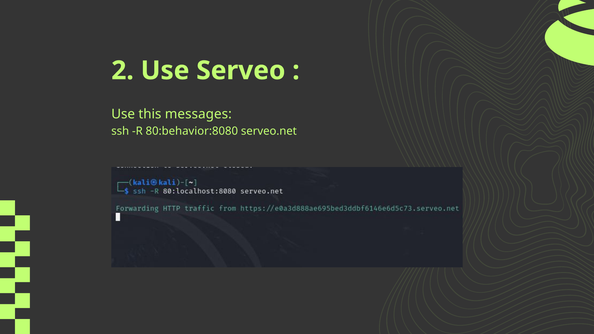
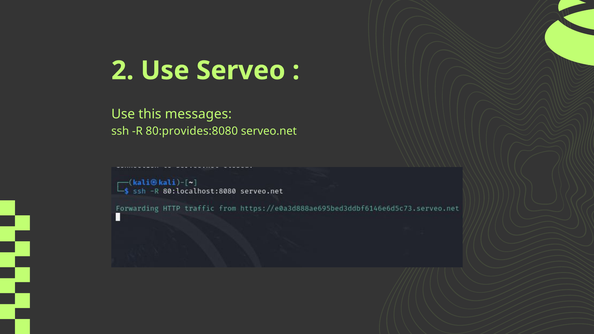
80:behavior:8080: 80:behavior:8080 -> 80:provides:8080 (192, 131)
